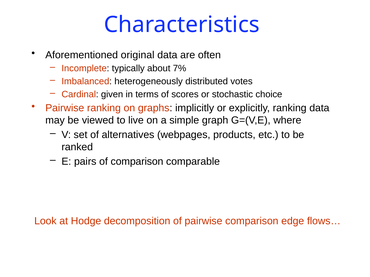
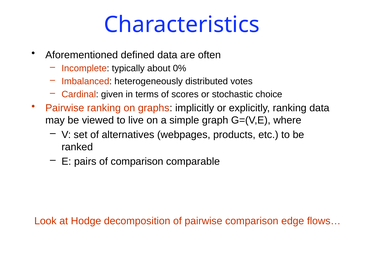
original: original -> defined (138, 55)
7%: 7% -> 0% (180, 68)
